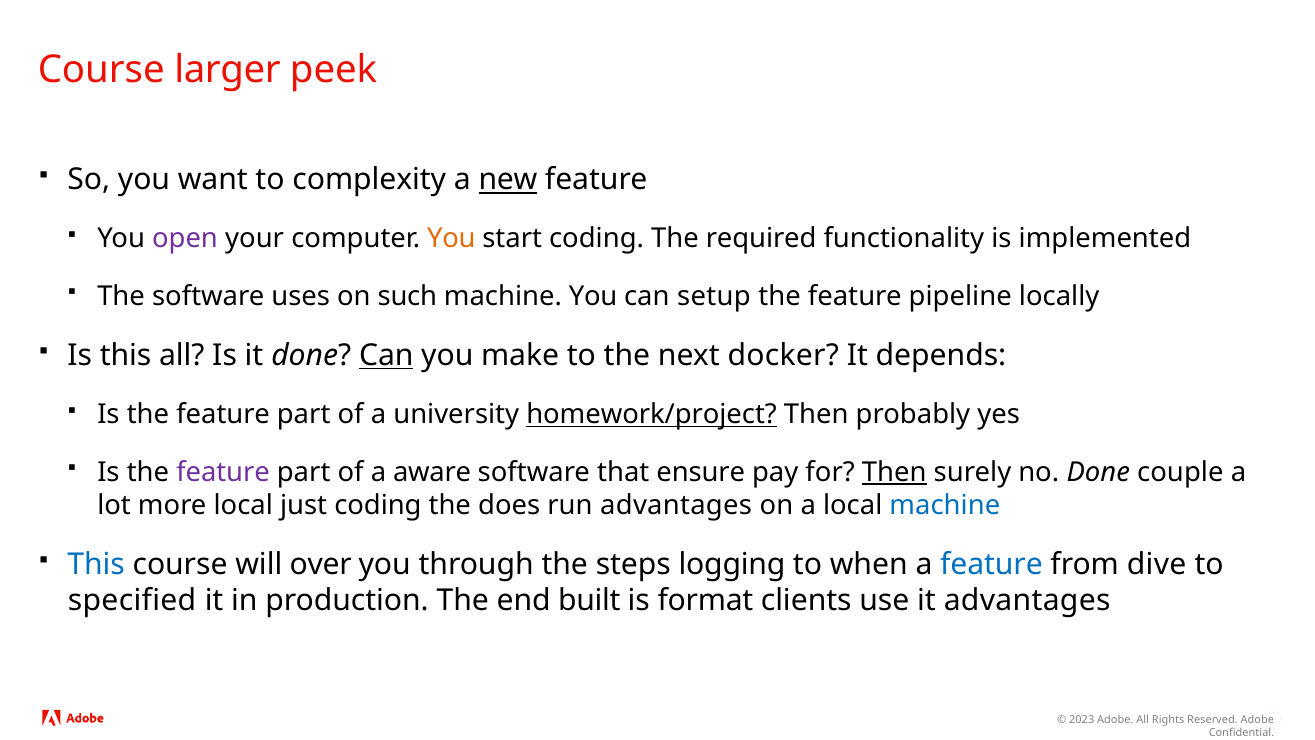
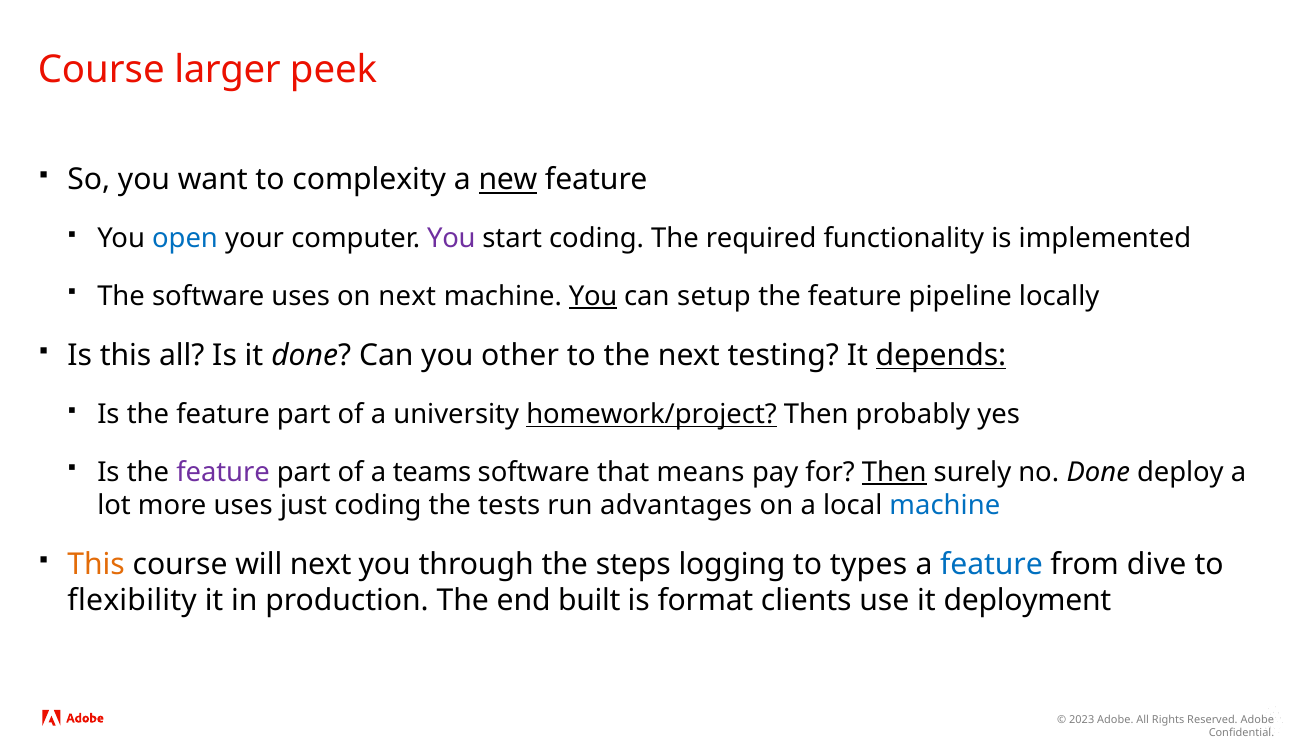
open colour: purple -> blue (185, 239)
You colour: orange -> purple (451, 239)
on such: such -> next (407, 296)
You underline: none -> present (593, 296)
Can underline: present -> none (386, 356)
make: make -> other (520, 356)
docker: docker -> testing (783, 356)
depends underline: none -> present (941, 356)
aware: aware -> teams (432, 472)
ensure: ensure -> means (701, 472)
couple: couple -> deploy (1180, 472)
more local: local -> uses (243, 505)
does: does -> tests (509, 505)
This colour: blue -> orange (96, 564)
will over: over -> next (321, 564)
when: when -> types (869, 564)
specified: specified -> flexibility (132, 601)
it advantages: advantages -> deployment (1027, 601)
